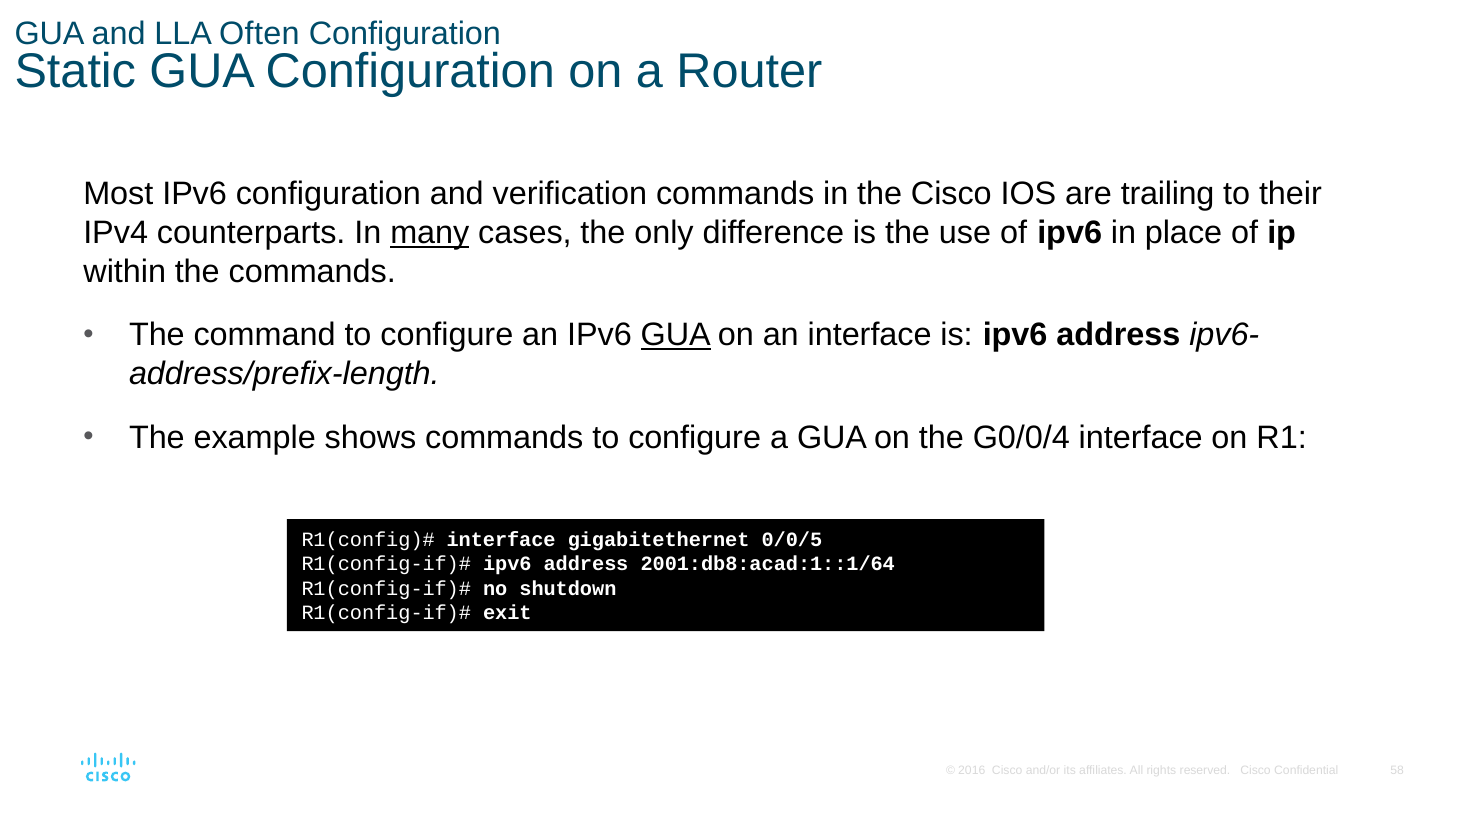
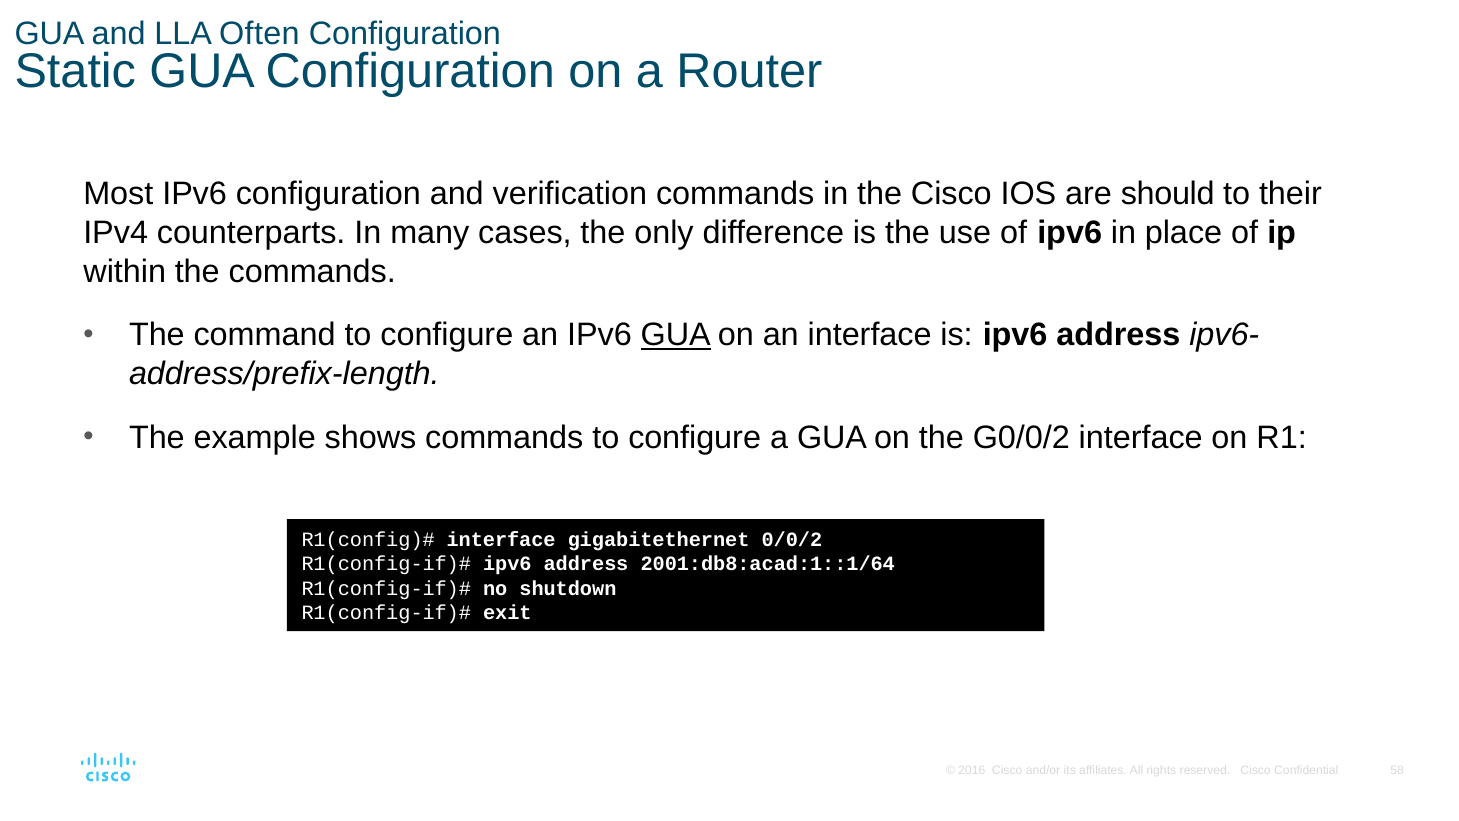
trailing: trailing -> should (1168, 194)
many underline: present -> none (430, 233)
G0/0/4: G0/0/4 -> G0/0/2 (1021, 437)
0/0/5: 0/0/5 -> 0/0/2 (792, 540)
